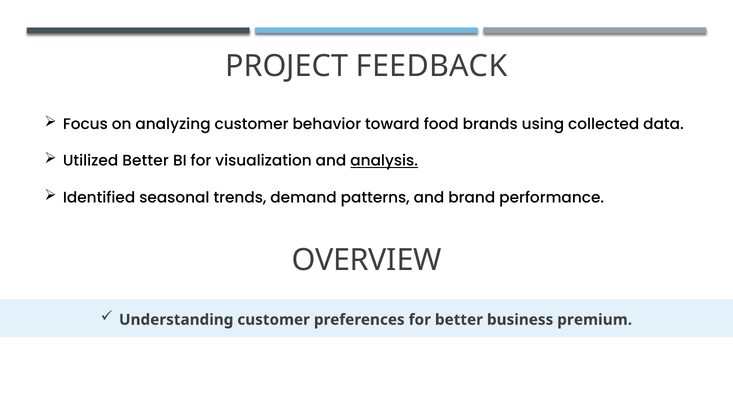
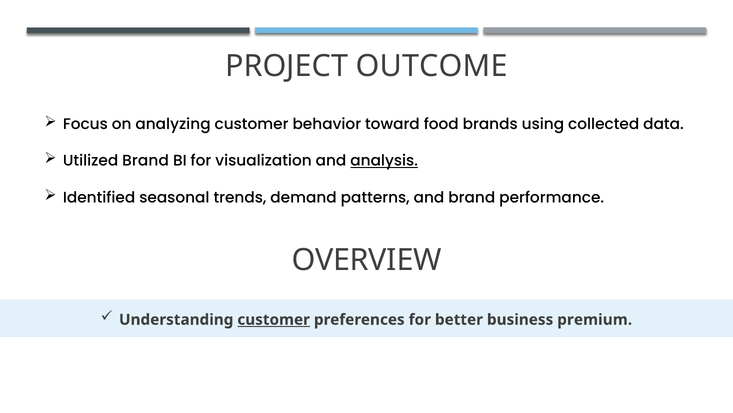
FEEDBACK: FEEDBACK -> OUTCOME (432, 66)
Utilized Better: Better -> Brand (146, 161)
customer underline: none -> present (274, 319)
